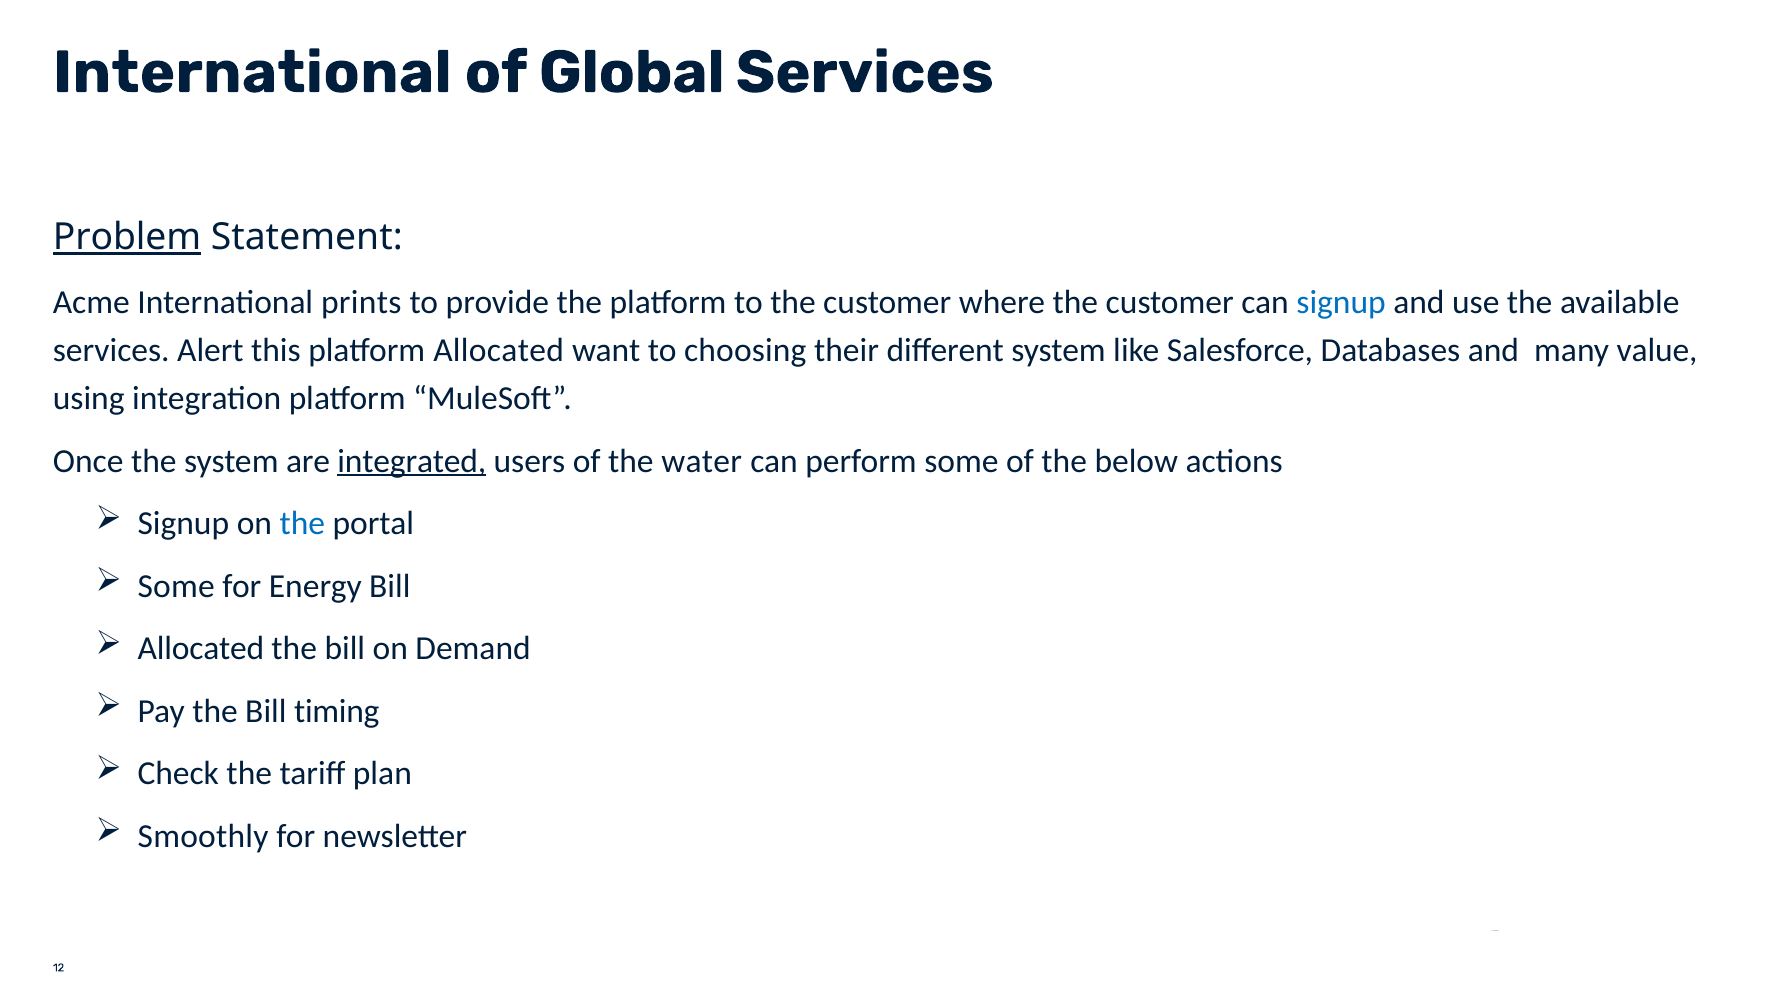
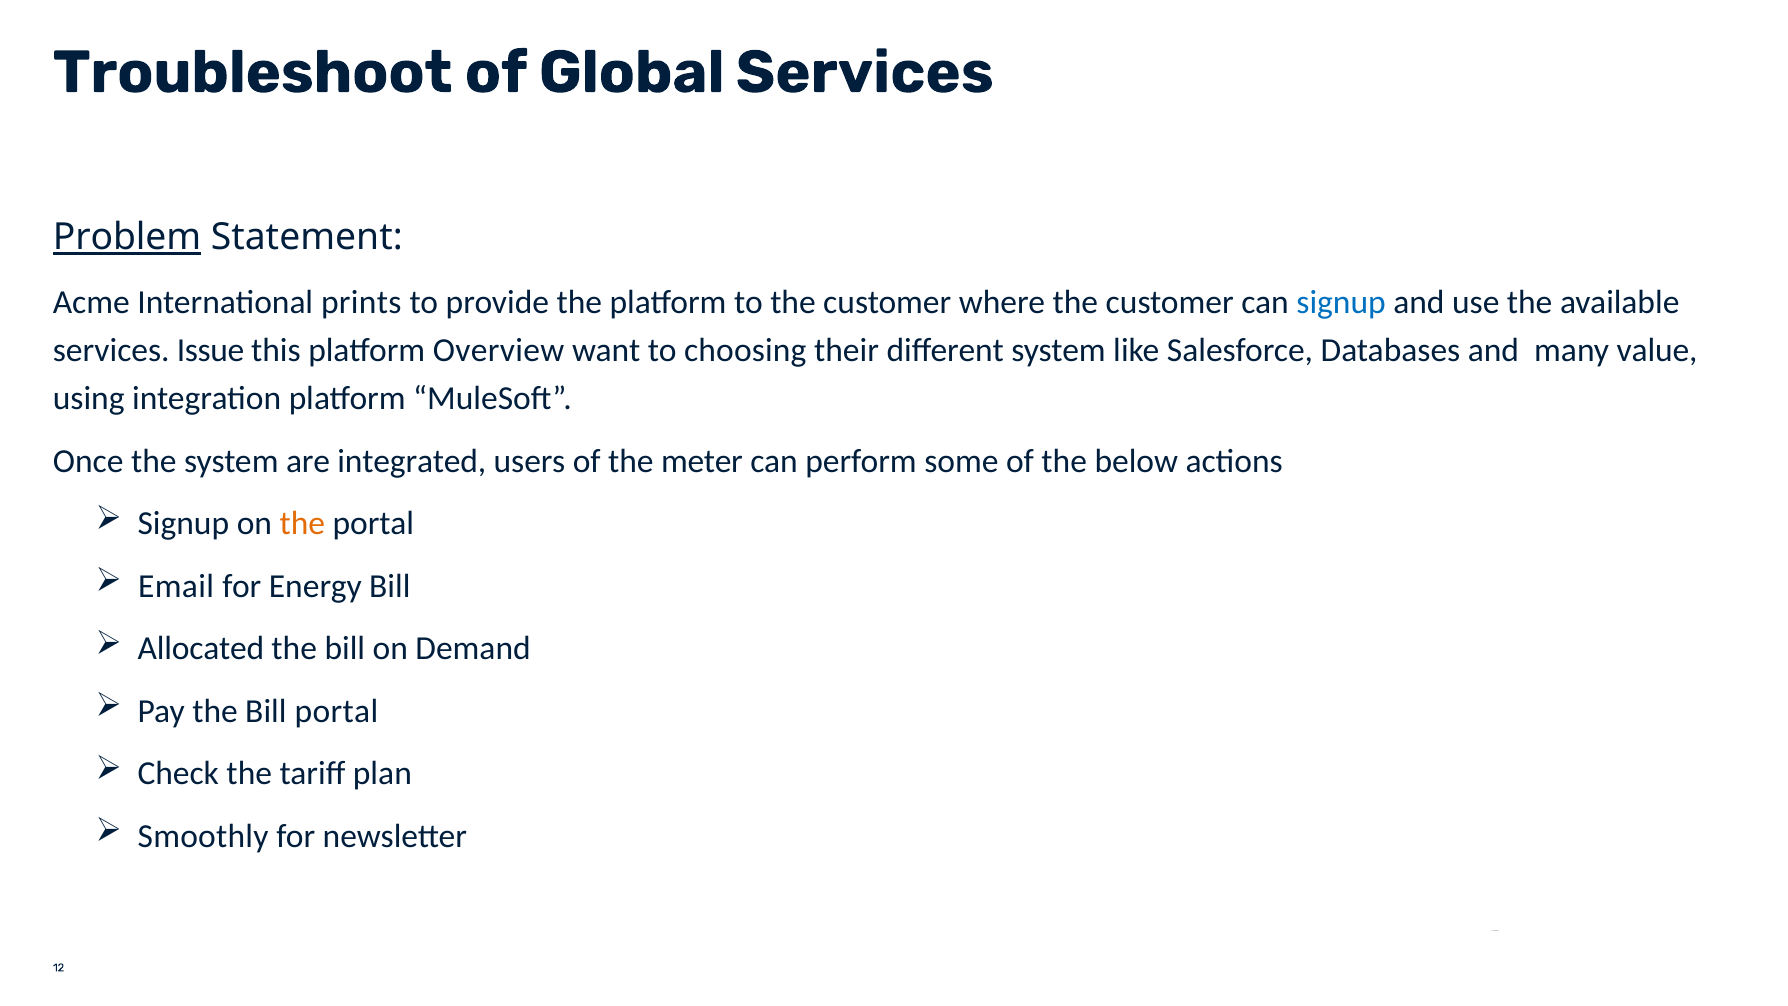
International: International -> Troubleshoot (253, 72)
Alert: Alert -> Issue (211, 350)
platform Allocated: Allocated -> Overview (499, 350)
integrated underline: present -> none (412, 461)
water: water -> meter (702, 461)
the colour: blue -> orange (302, 523)
Some: Some -> Email (176, 586)
Bill timing: timing -> portal (336, 711)
